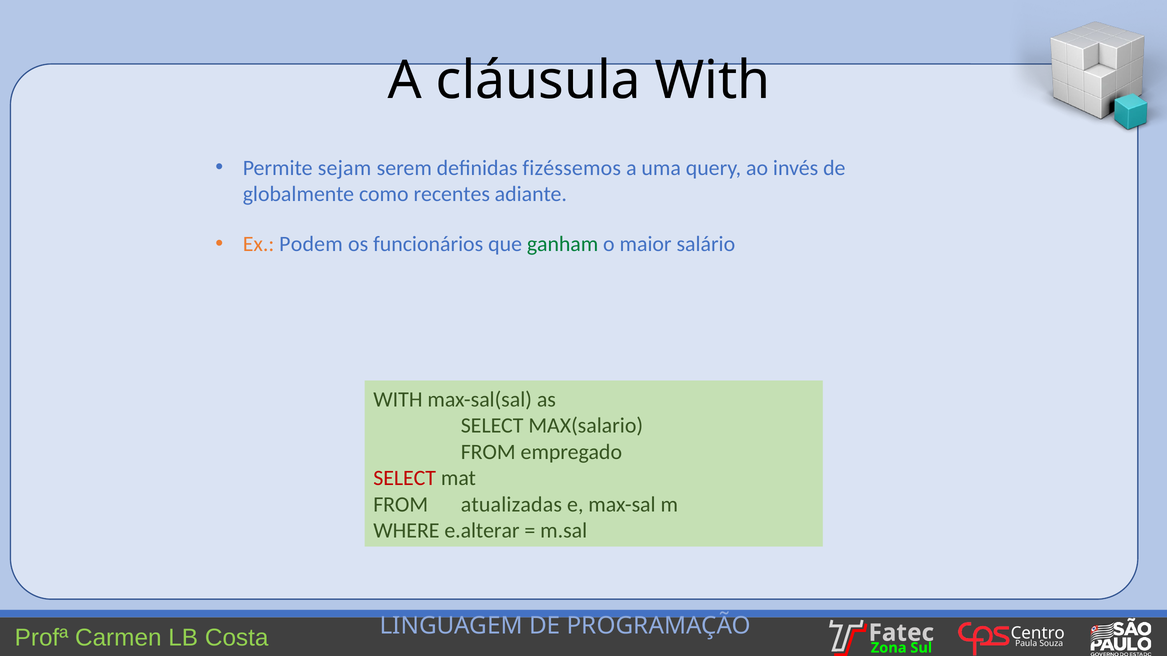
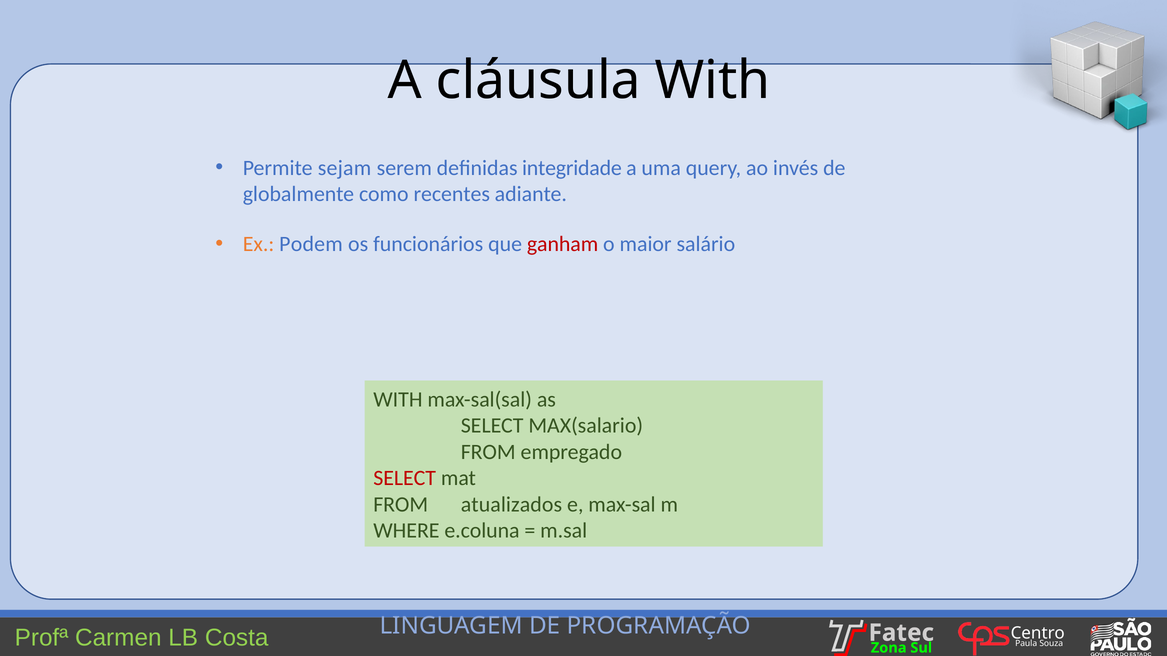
fizéssemos: fizéssemos -> integridade (572, 168)
ganham colour: green -> red (563, 244)
atualizadas: atualizadas -> atualizados (511, 505)
e.alterar: e.alterar -> e.coluna (482, 531)
